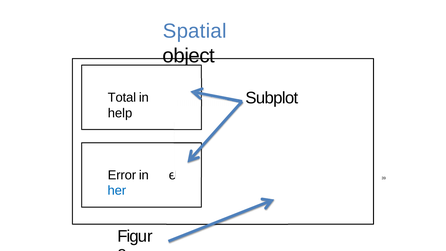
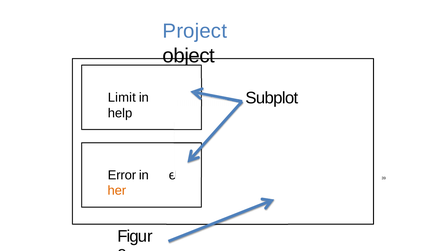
Spatial: Spatial -> Project (195, 31)
Total: Total -> Limit (122, 97)
her colour: blue -> orange (117, 191)
